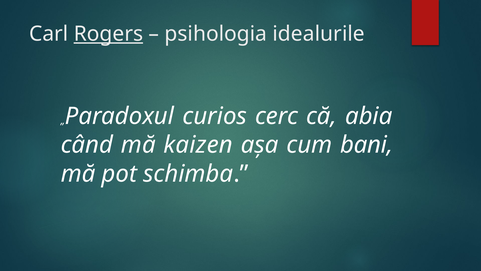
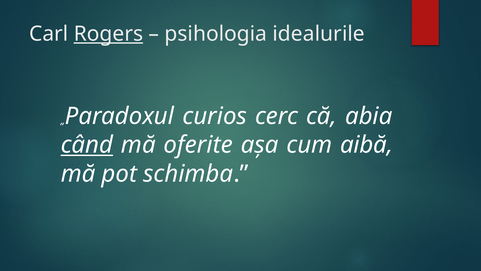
când underline: none -> present (87, 145)
kaizen: kaizen -> oferite (198, 145)
bani: bani -> aibă (367, 145)
